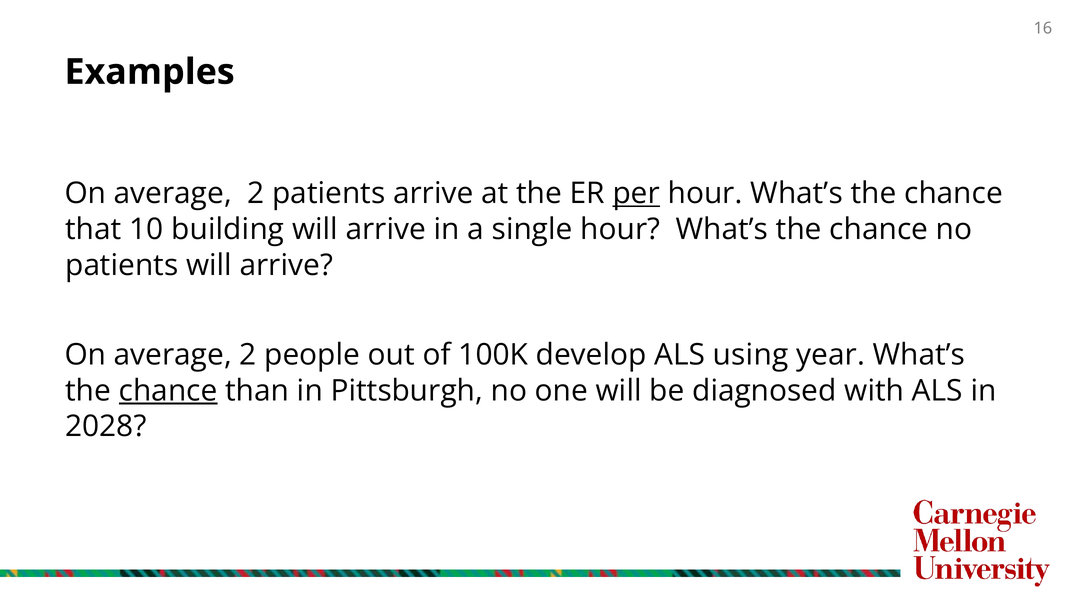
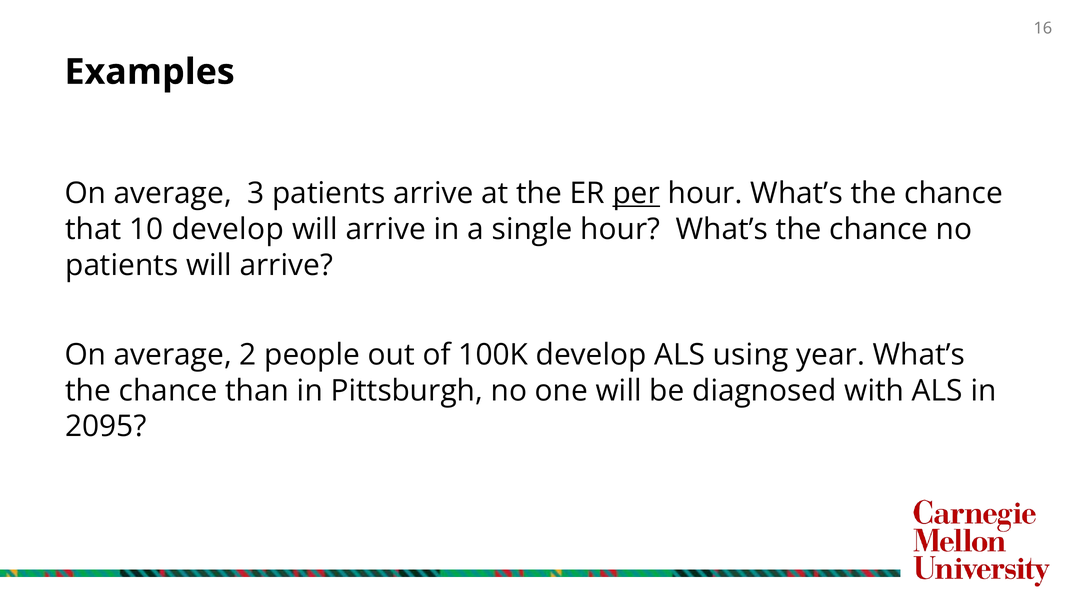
2: 2 -> 3 (256, 193)
10 building: building -> develop (228, 229)
chance underline: present -> none (168, 391)
2028: 2028 -> 2095 (106, 426)
